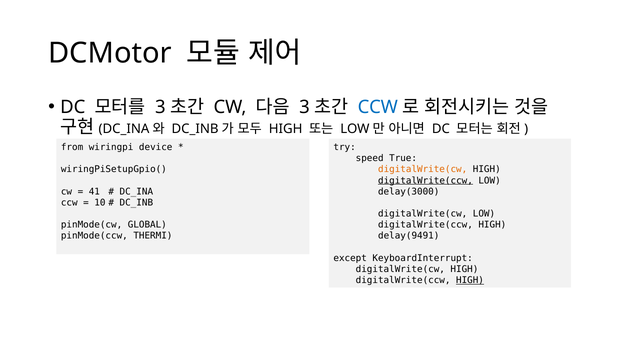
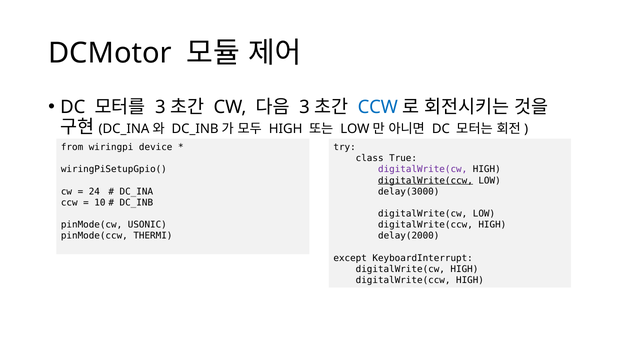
speed: speed -> class (370, 159)
digitalWrite(cw colour: orange -> purple (423, 170)
41: 41 -> 24 (94, 192)
GLOBAL: GLOBAL -> USONIC (147, 225)
delay(9491: delay(9491 -> delay(2000 (409, 236)
HIGH underline: present -> none (470, 281)
